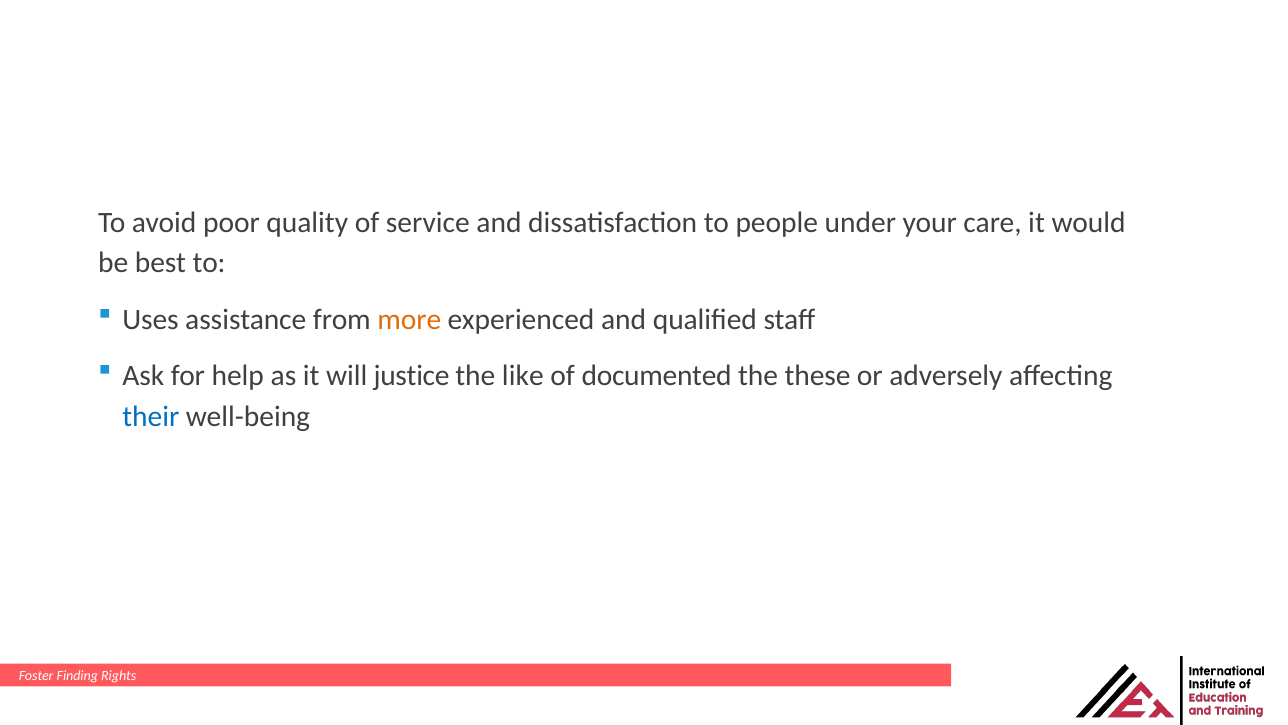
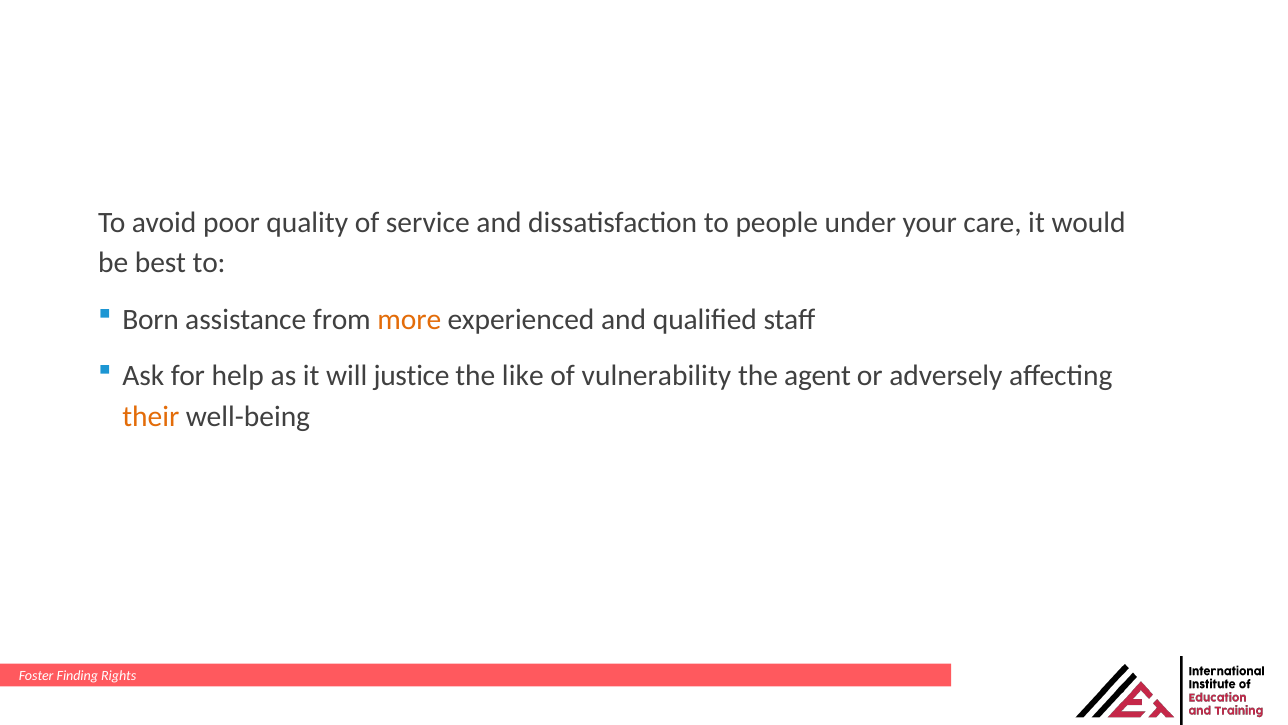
Uses: Uses -> Born (151, 319)
documented: documented -> vulnerability (656, 376)
these: these -> agent (818, 376)
their colour: blue -> orange (151, 416)
